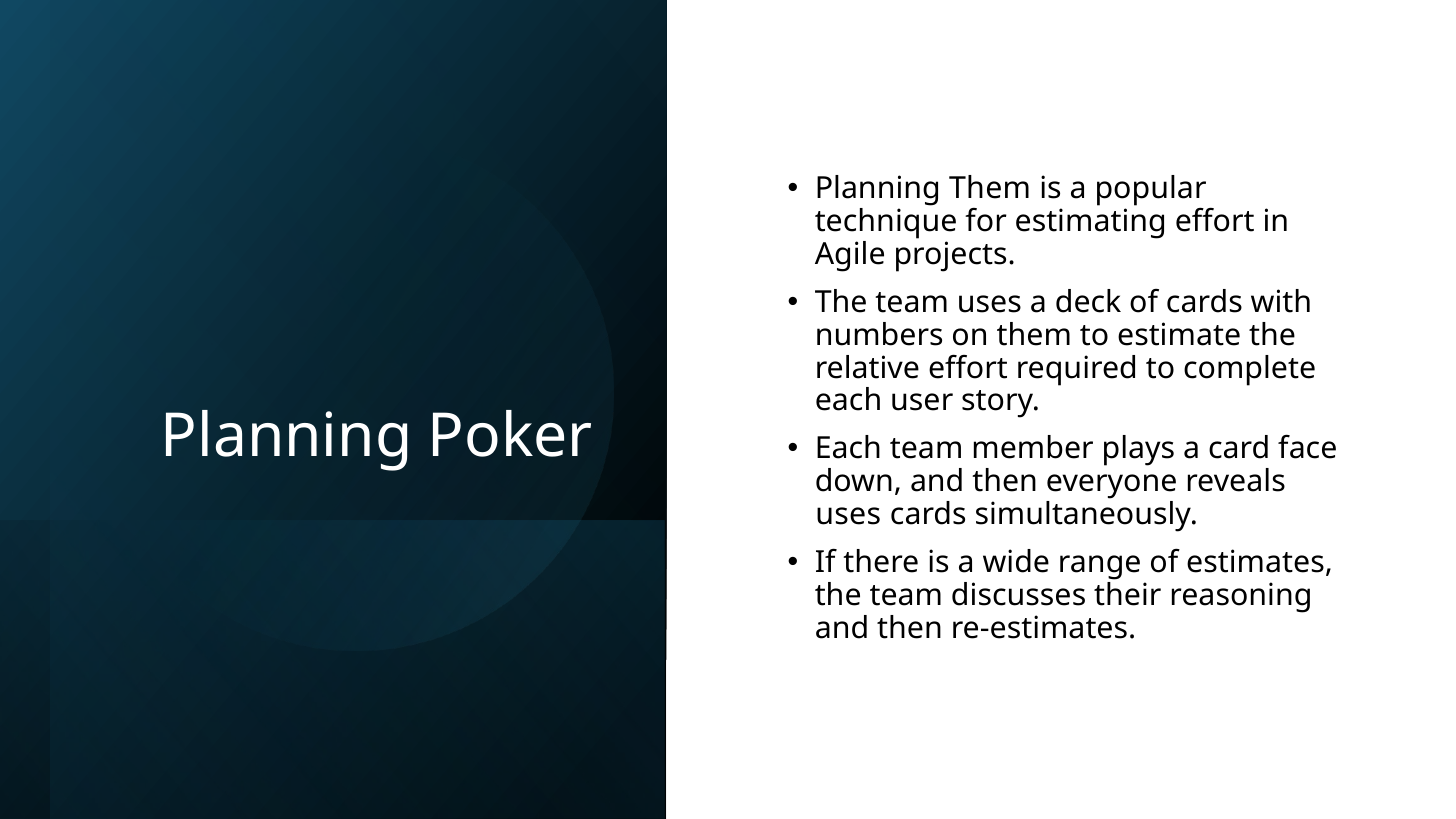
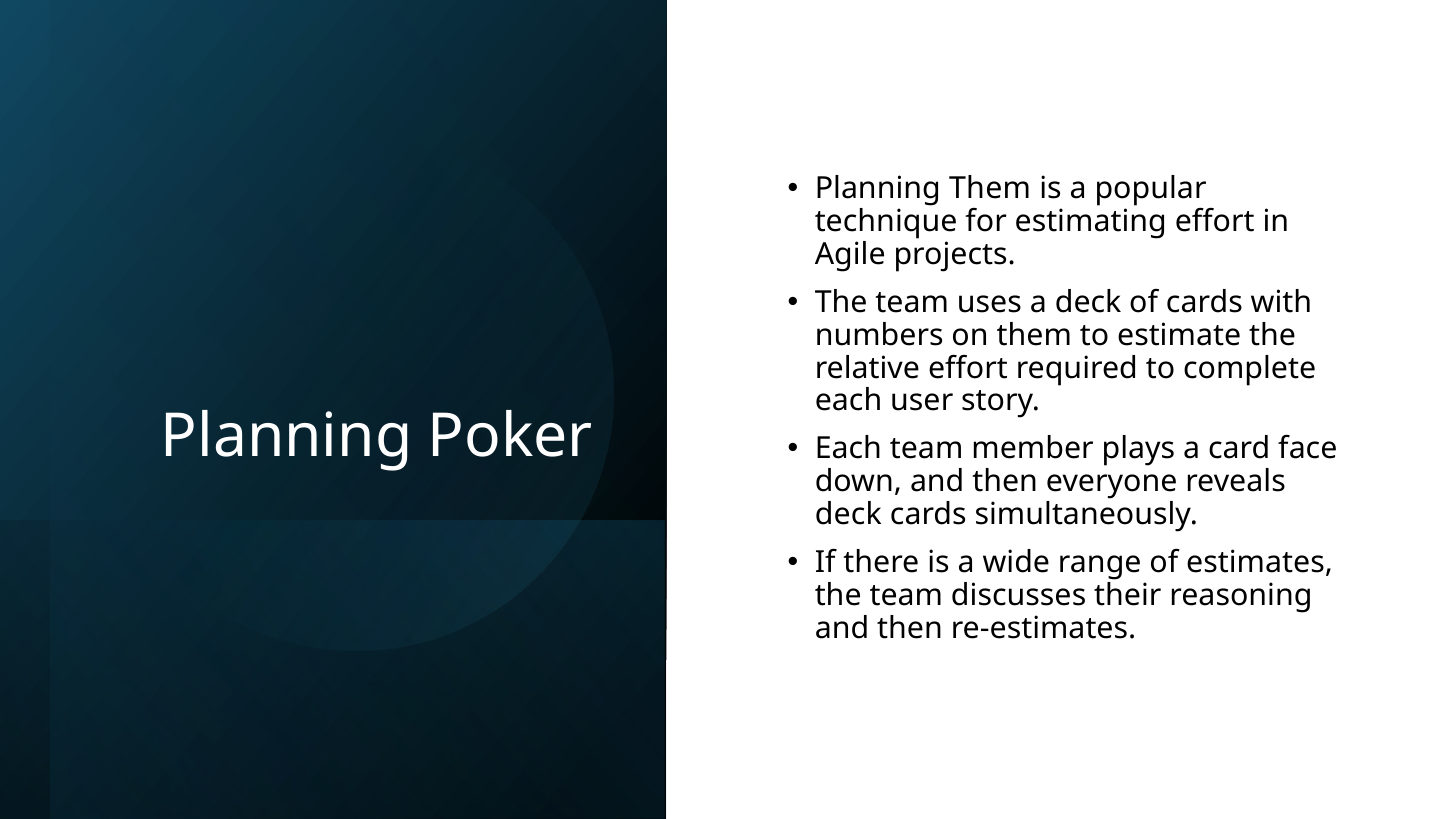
uses: uses -> deck (848, 515)
